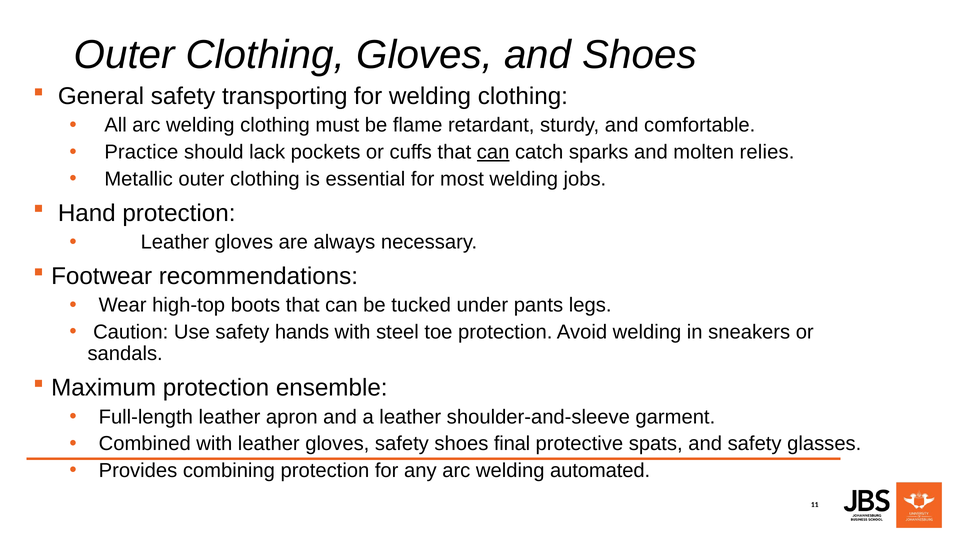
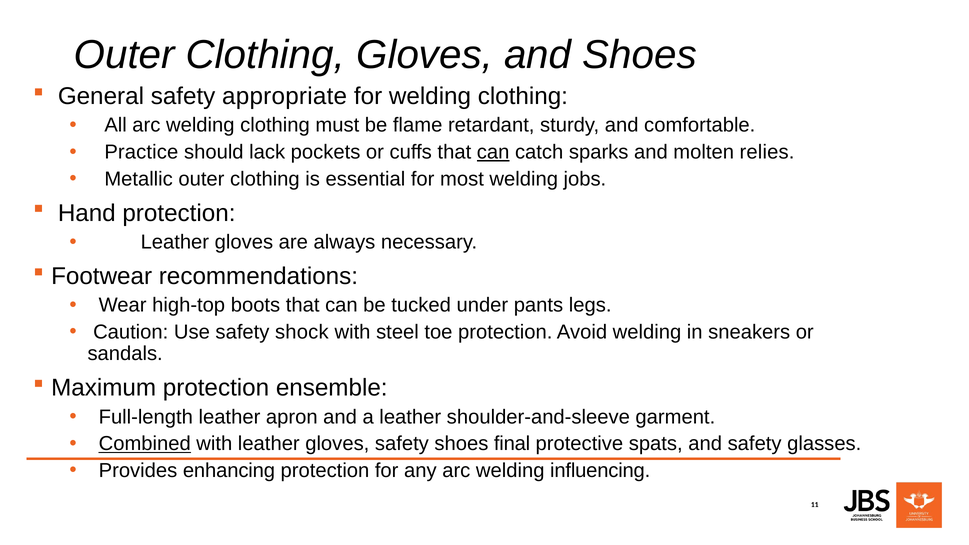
transporting: transporting -> appropriate (285, 96)
hands: hands -> shock (302, 332)
Combined underline: none -> present (145, 444)
combining: combining -> enhancing (229, 471)
automated: automated -> influencing (600, 471)
